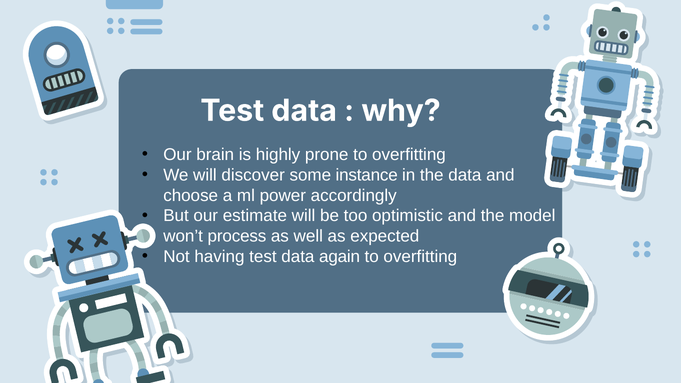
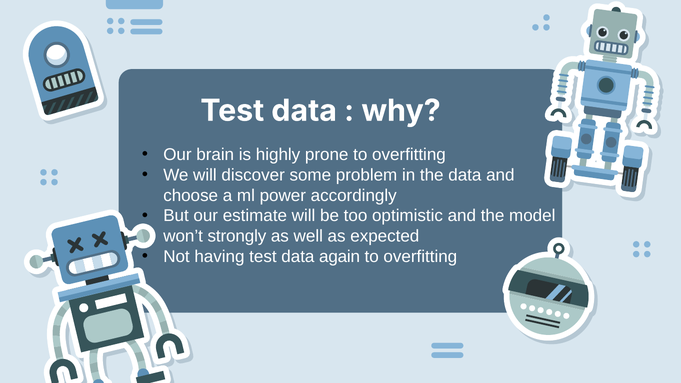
instance: instance -> problem (367, 175)
process: process -> strongly (237, 236)
